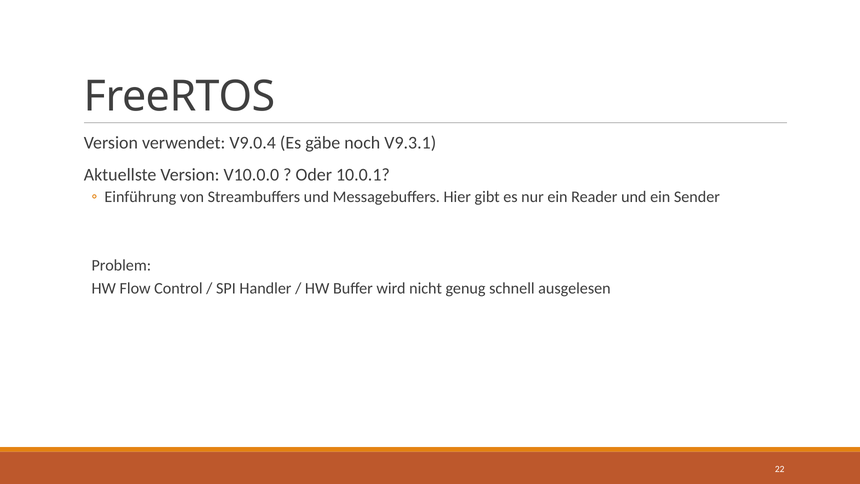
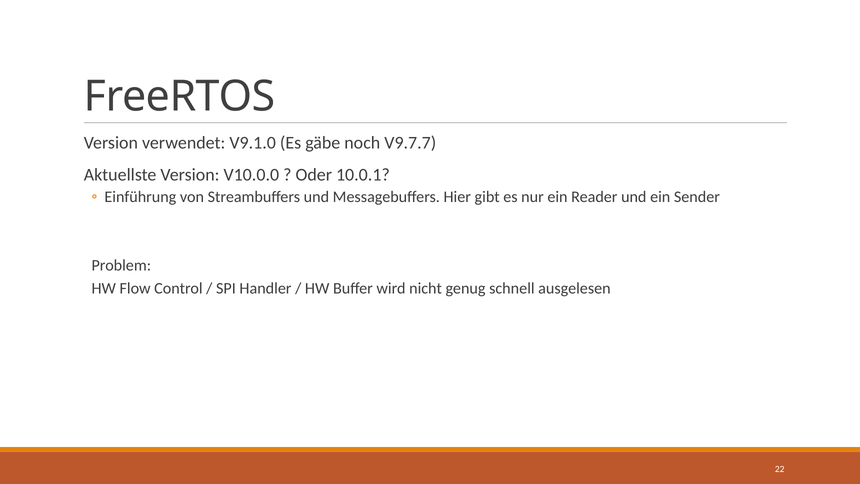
V9.0.4: V9.0.4 -> V9.1.0 (253, 143)
V9.3.1: V9.3.1 -> V9.7.7 (410, 143)
